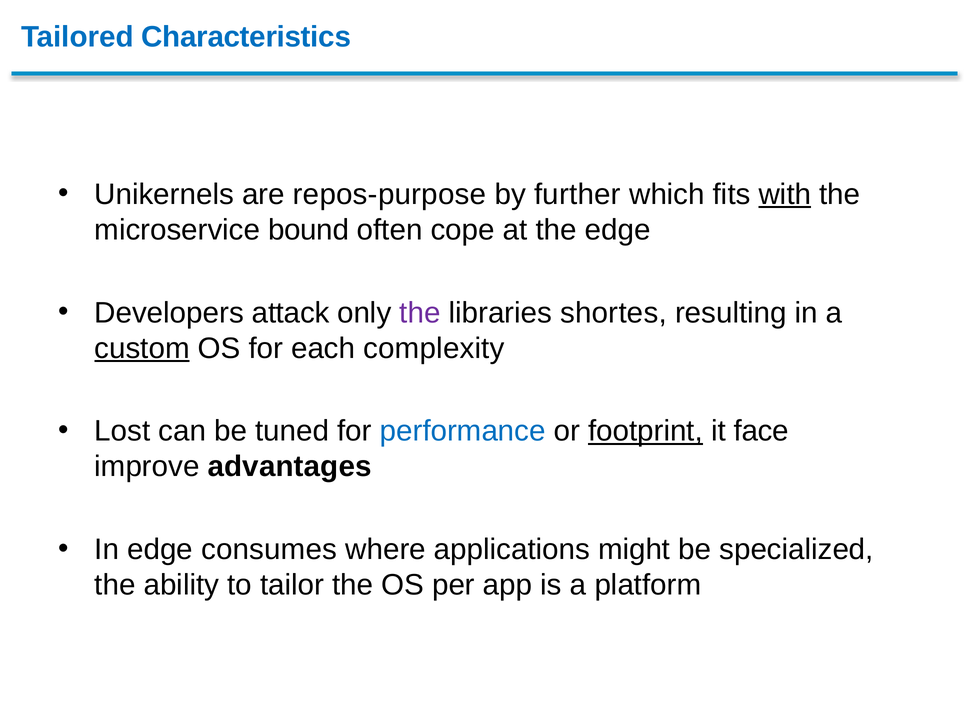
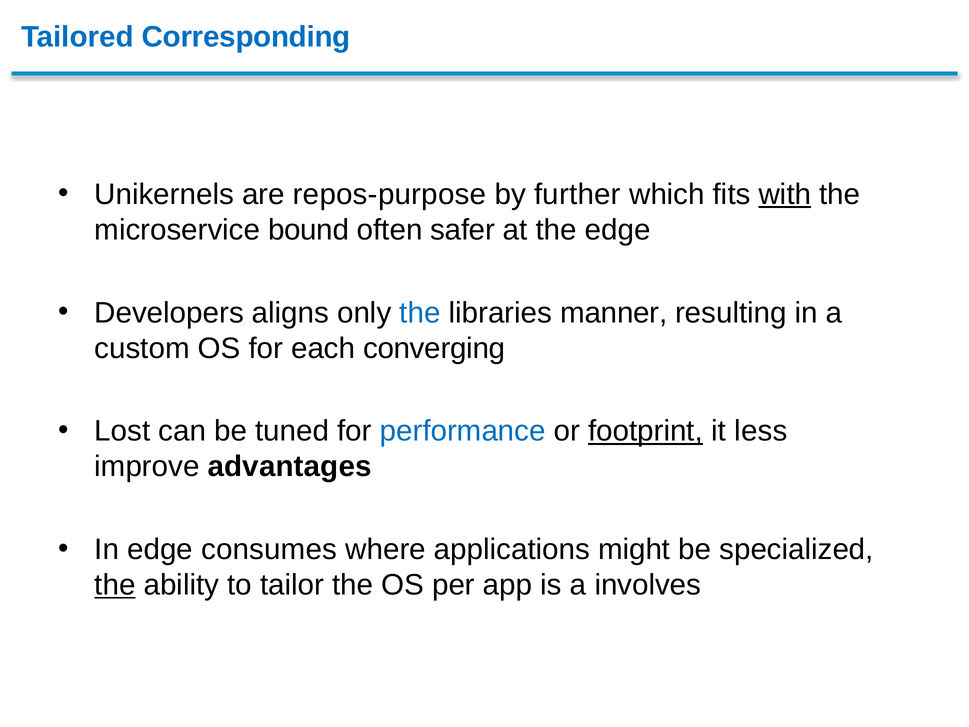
Characteristics: Characteristics -> Corresponding (246, 37)
cope: cope -> safer (463, 230)
attack: attack -> aligns (291, 313)
the colour: purple -> blue (420, 313)
shortes: shortes -> manner (614, 313)
custom underline: present -> none (142, 348)
complexity: complexity -> converging (434, 348)
face: face -> less (761, 431)
the underline: none -> present (115, 585)
platform: platform -> involves (648, 585)
